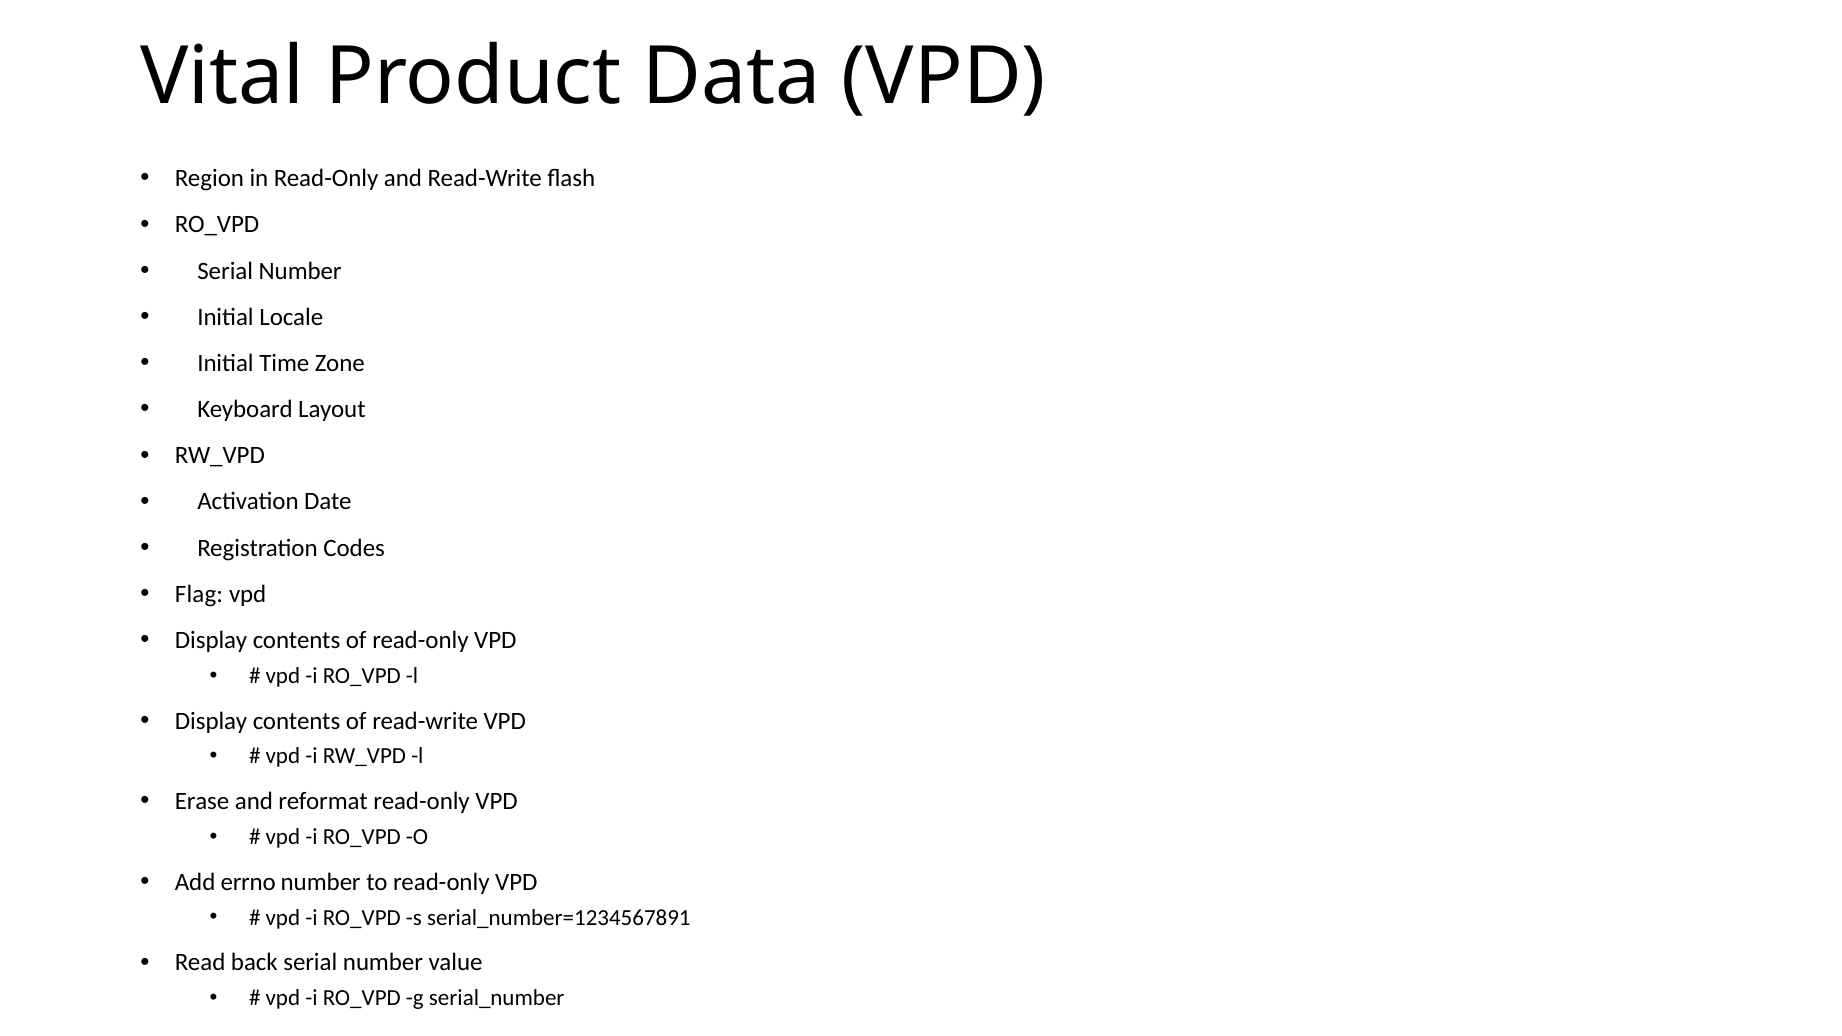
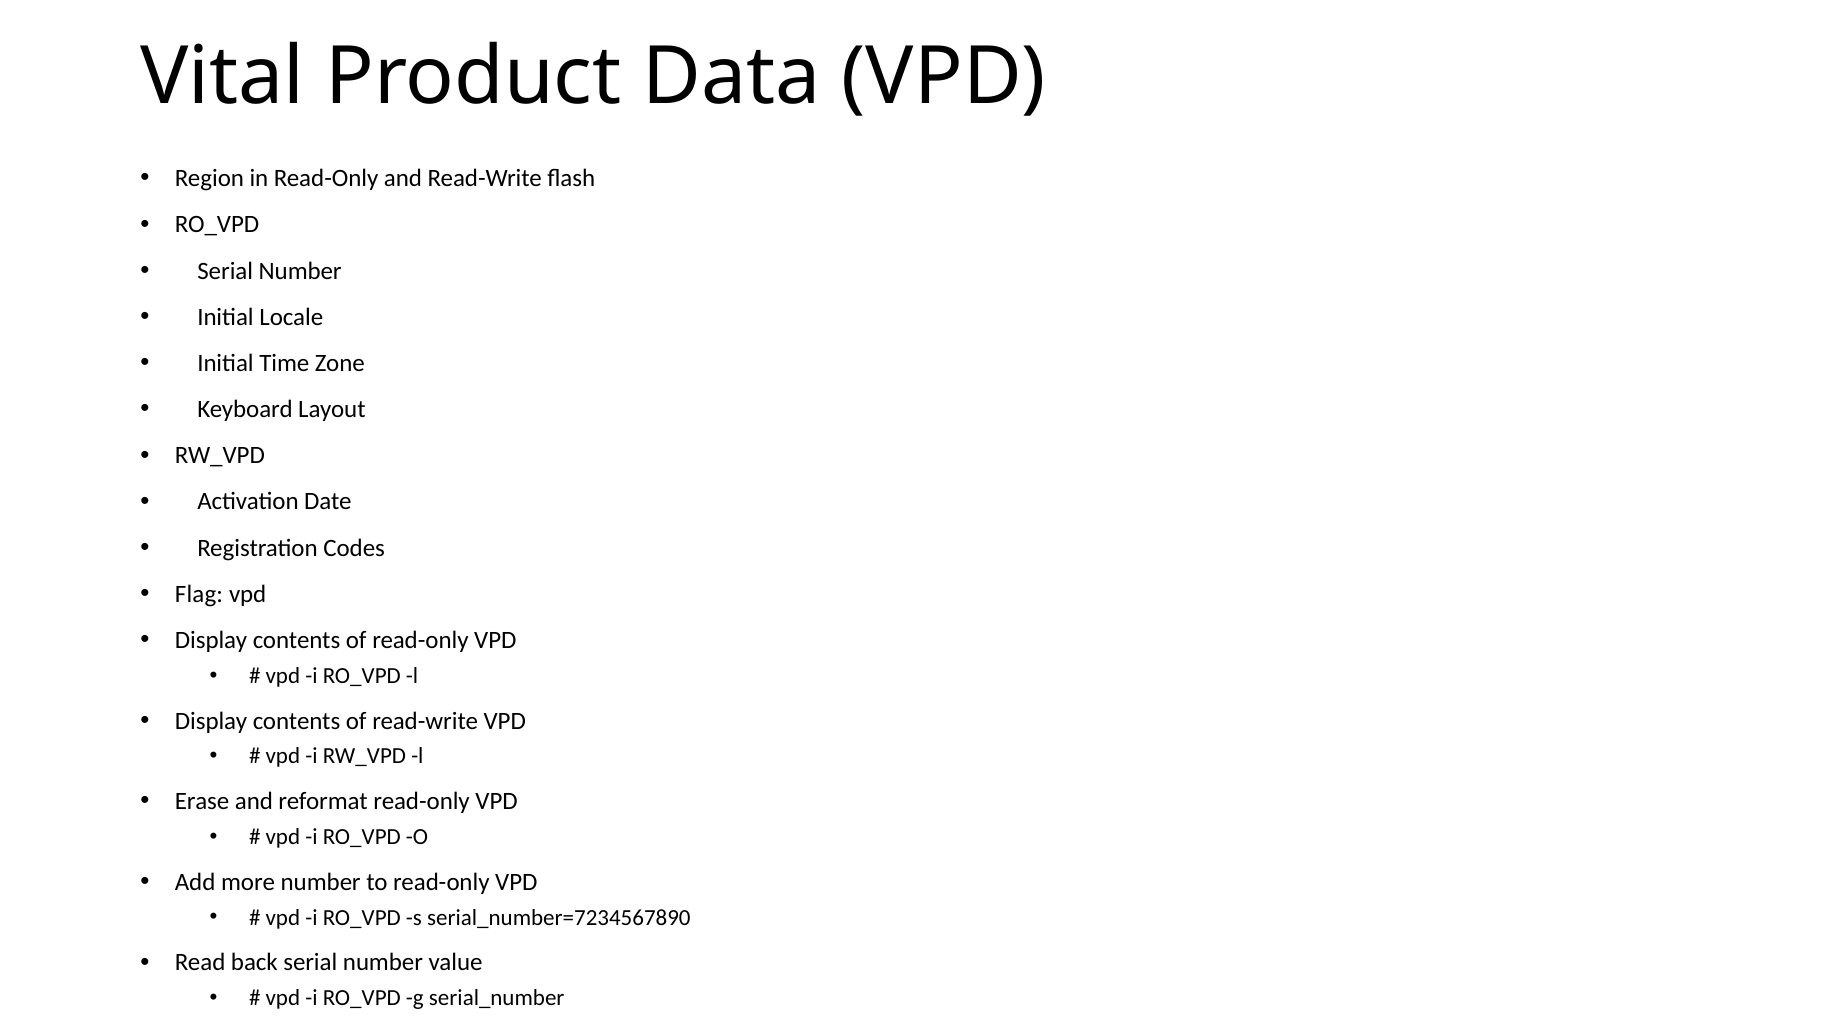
errno: errno -> more (248, 882)
serial_number=1234567891: serial_number=1234567891 -> serial_number=7234567890 (559, 918)
